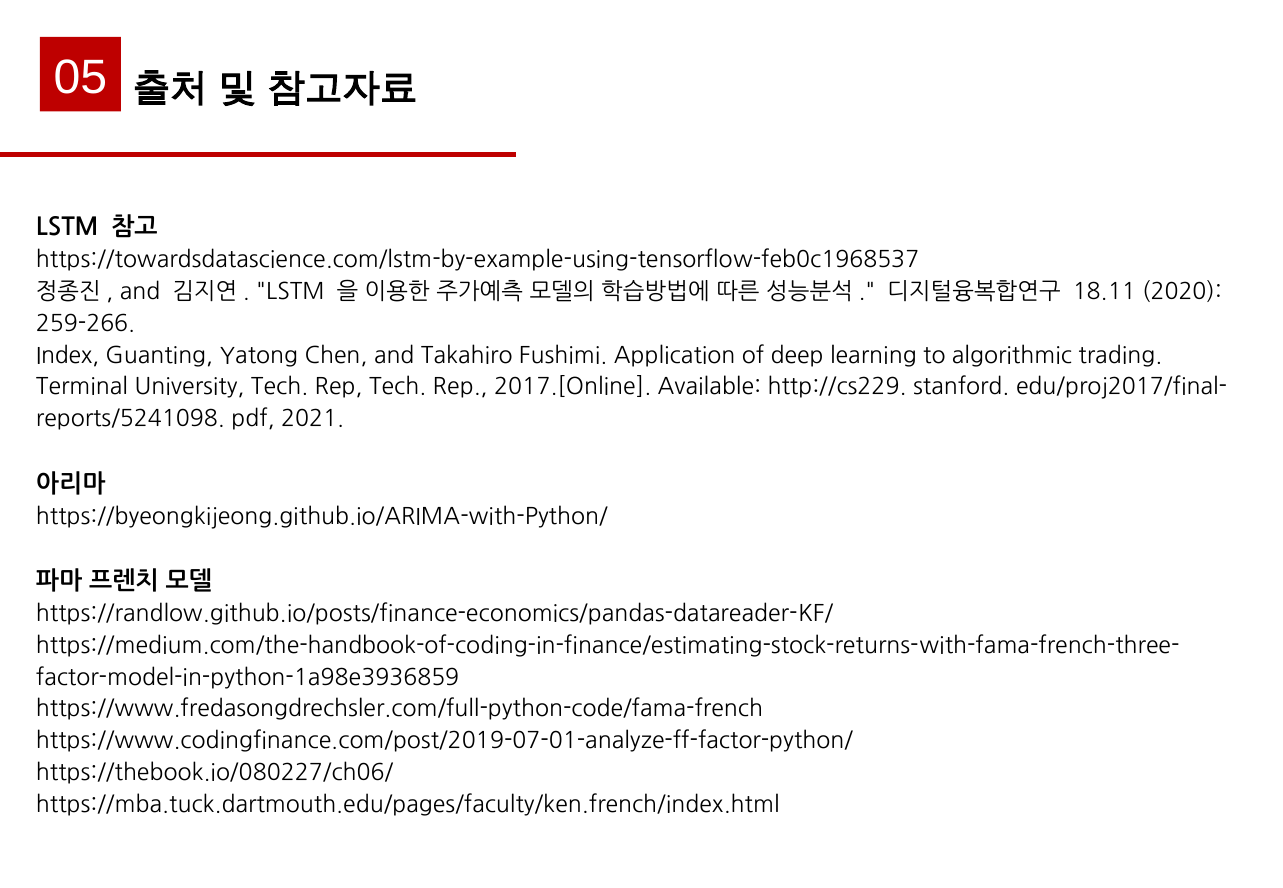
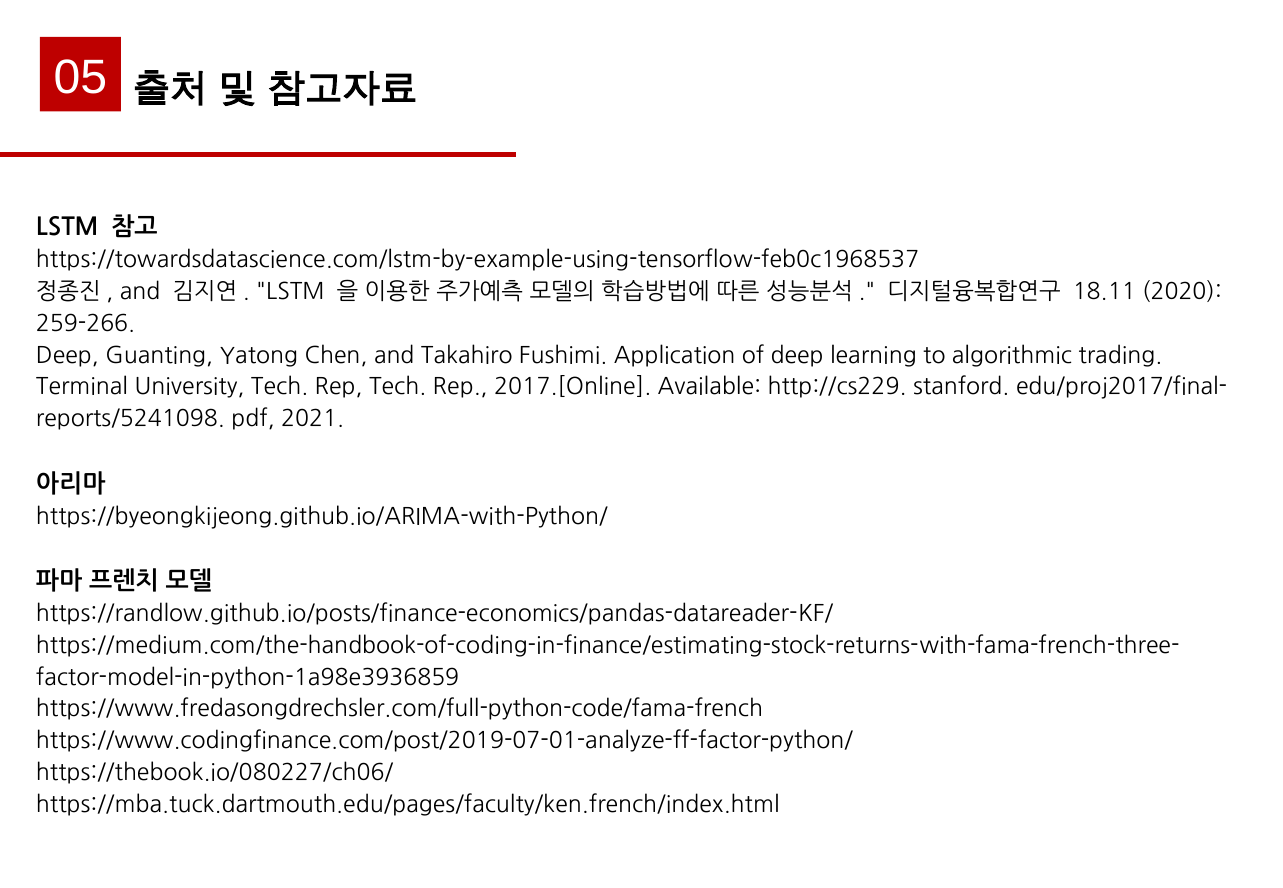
Index: Index -> Deep (67, 356)
